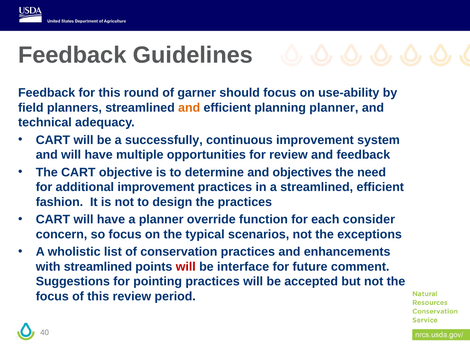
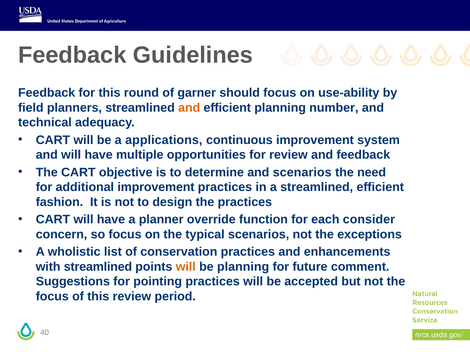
planning planner: planner -> number (334, 108)
successfully: successfully -> applications (164, 140)
and objectives: objectives -> scenarios (302, 173)
will colour: red -> orange (186, 267)
be interface: interface -> planning (243, 267)
